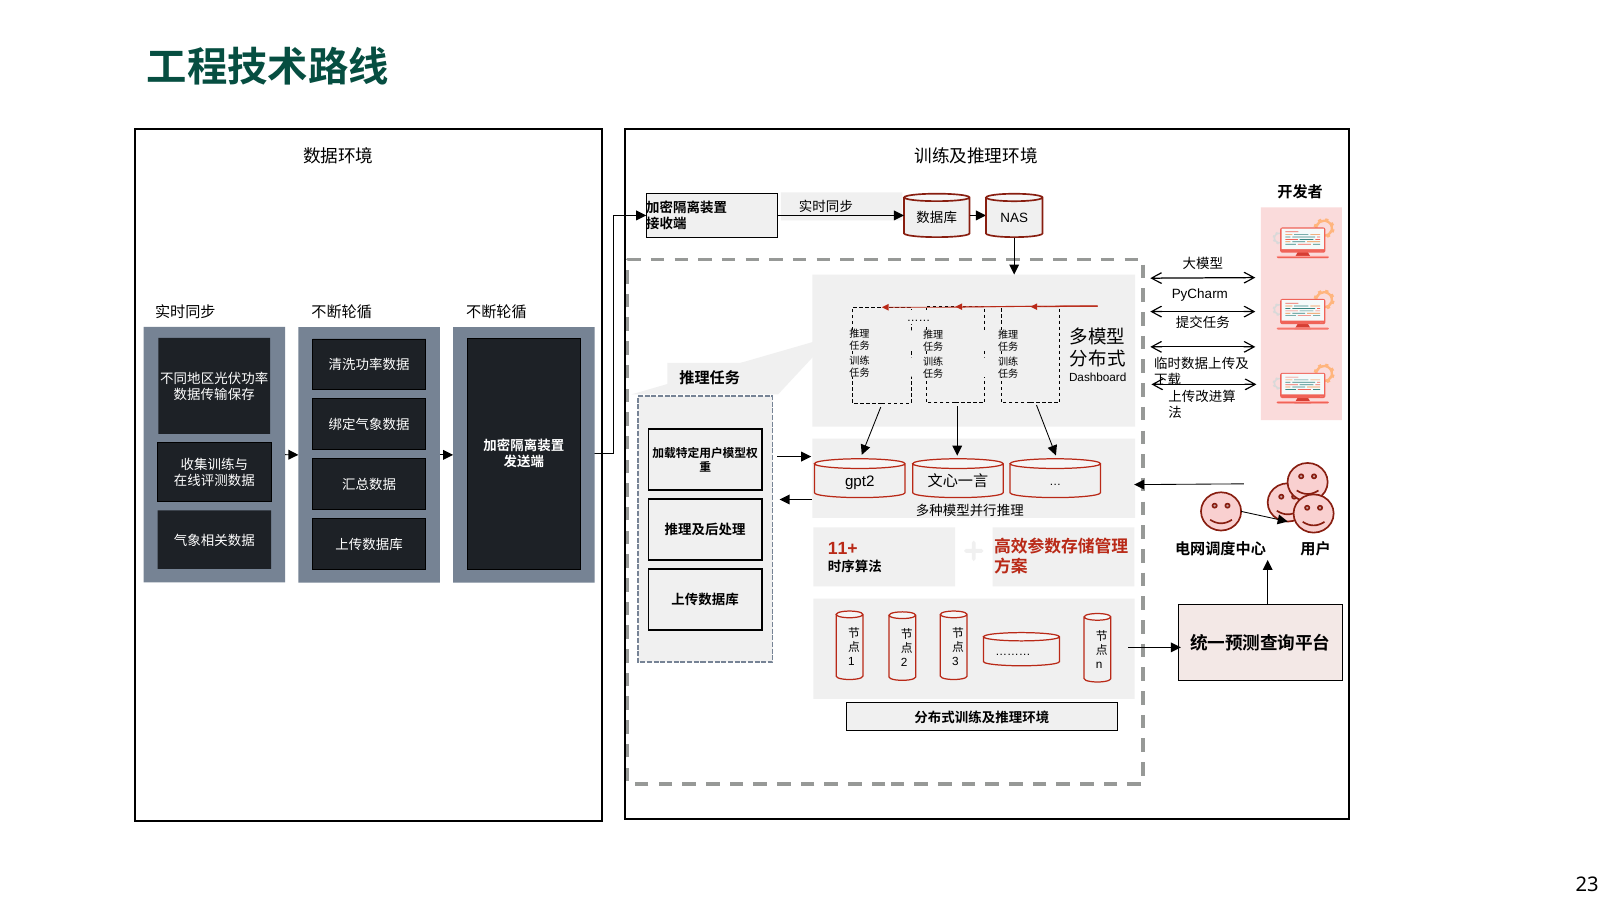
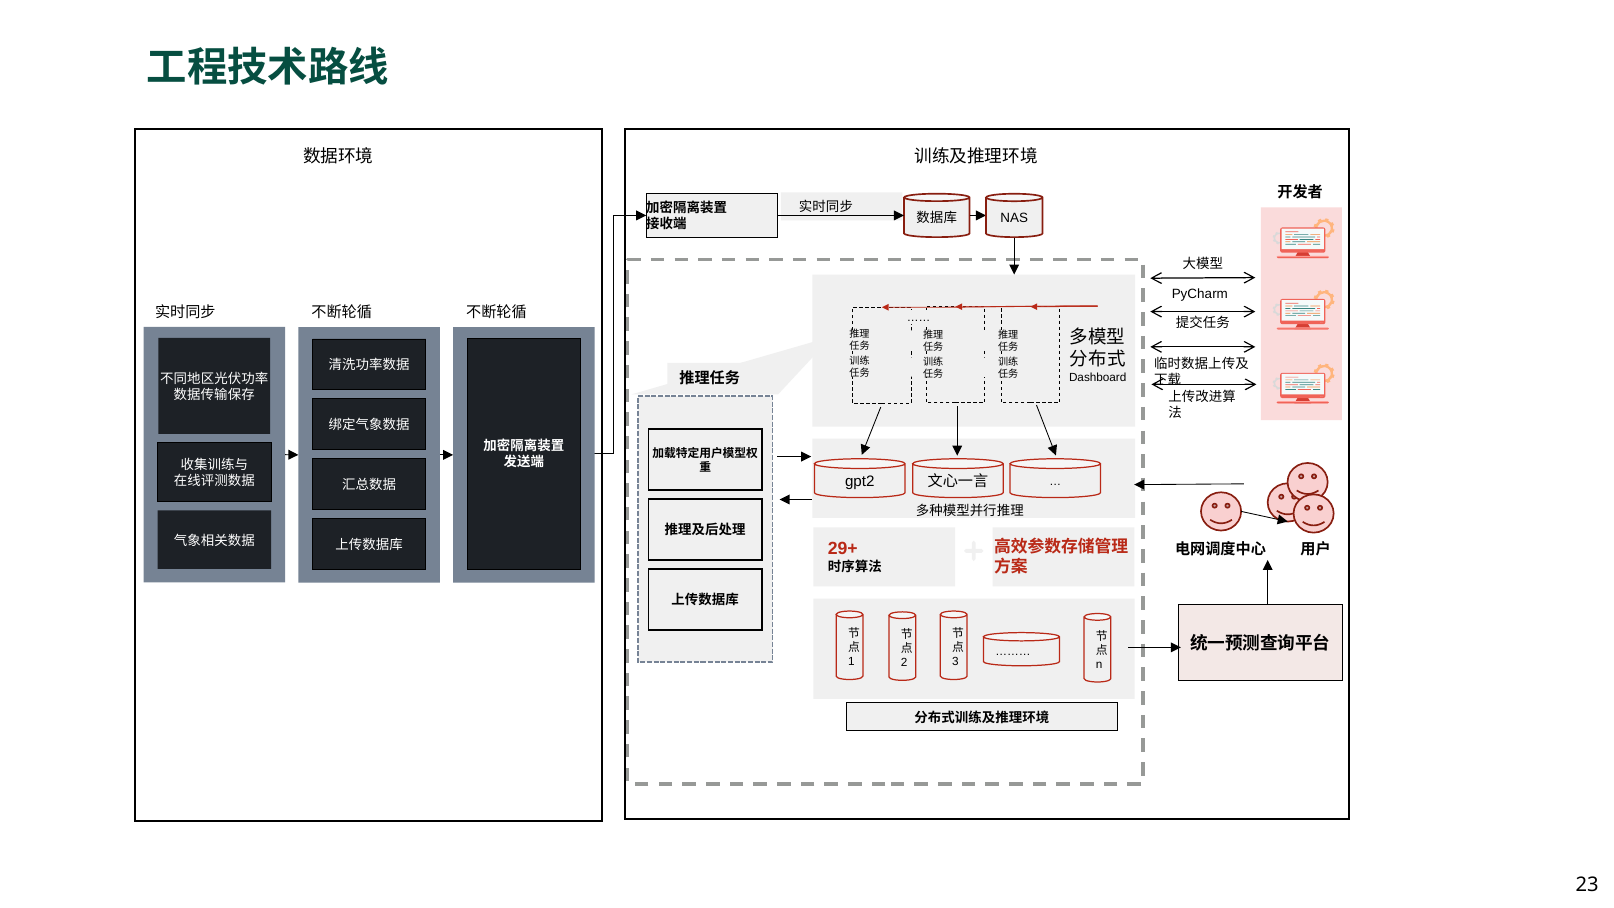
11+: 11+ -> 29+ (843, 549)
